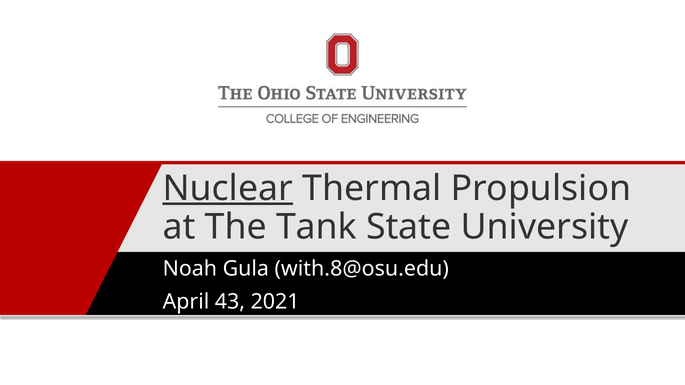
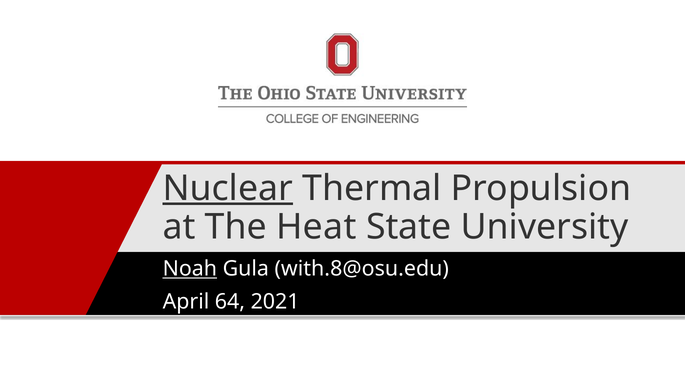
Tank: Tank -> Heat (316, 227)
Noah underline: none -> present (190, 269)
43: 43 -> 64 (230, 302)
